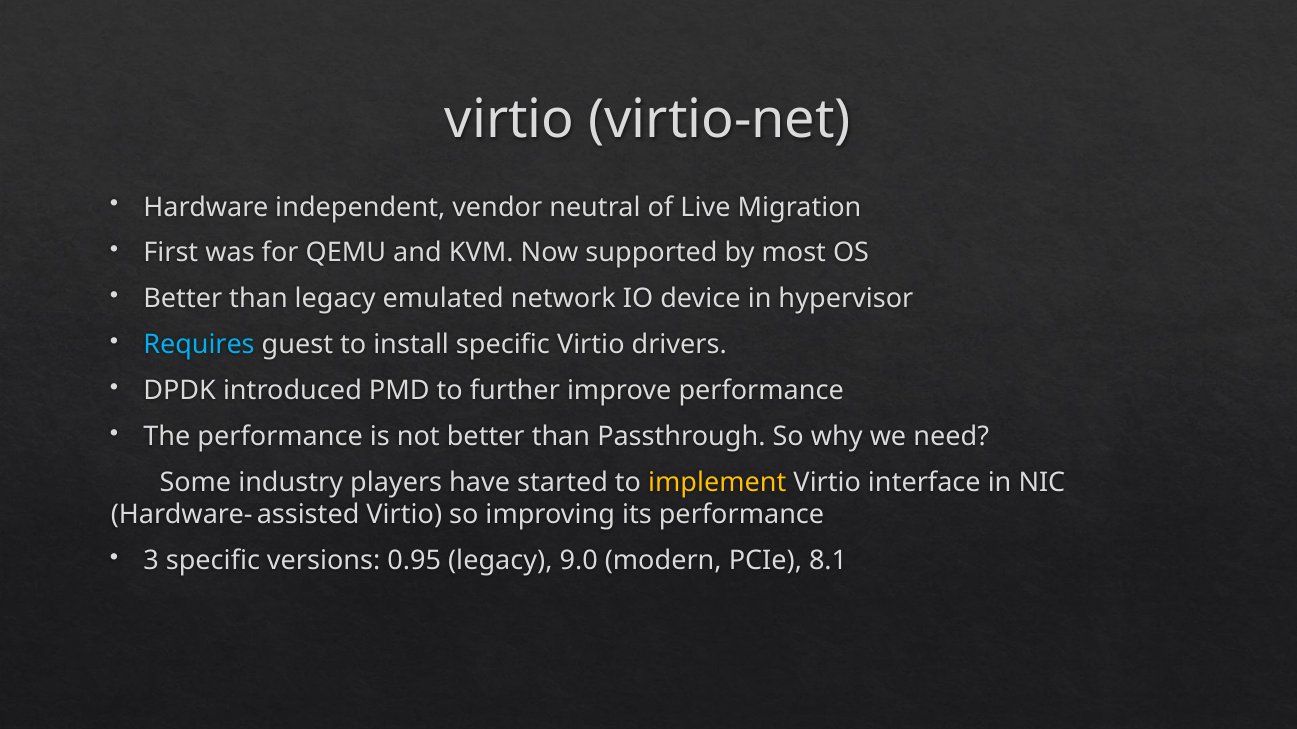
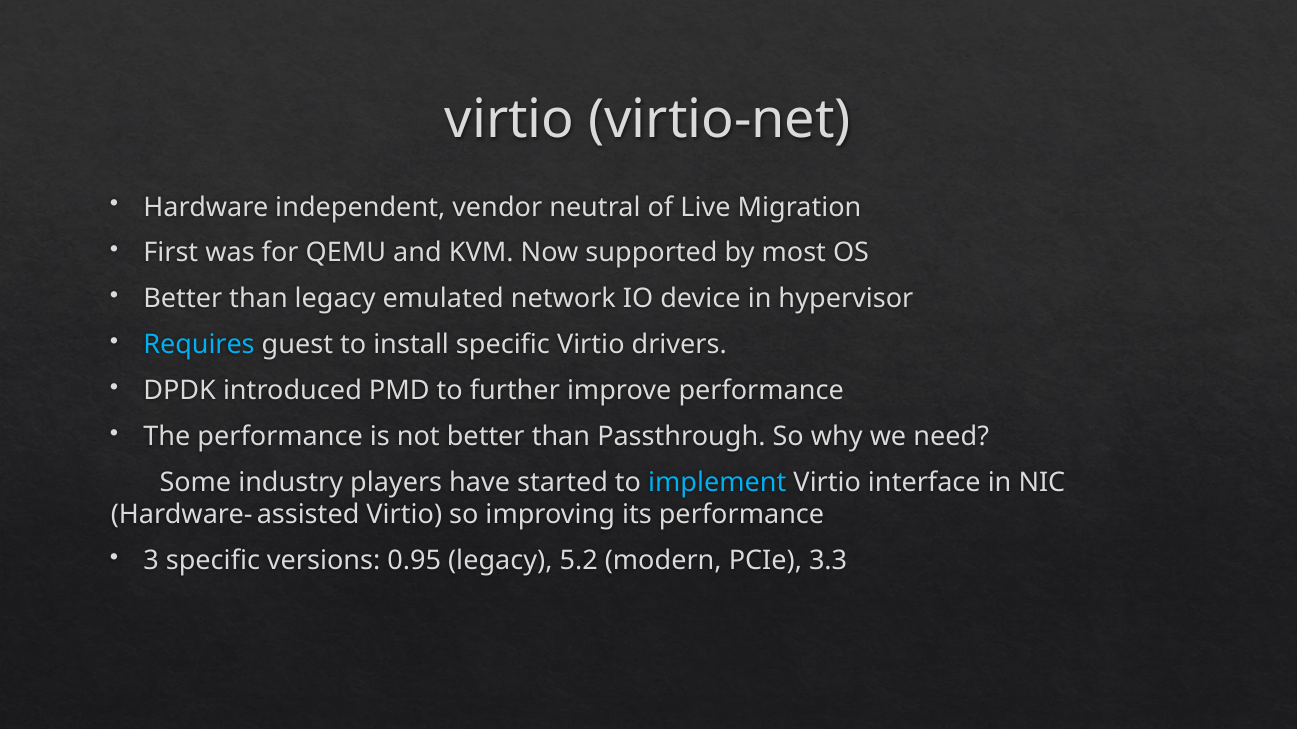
implement colour: yellow -> light blue (717, 483)
9.0: 9.0 -> 5.2 (579, 561)
8.1: 8.1 -> 3.3 (828, 561)
